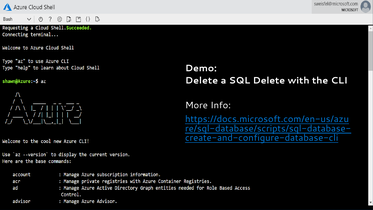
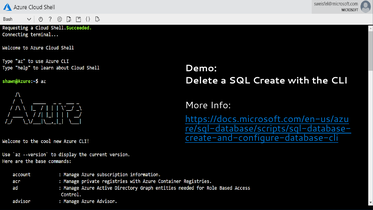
SQL Delete: Delete -> Create (269, 81)
